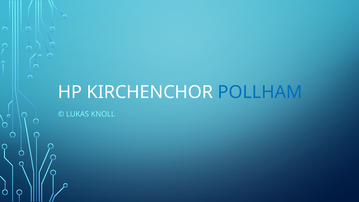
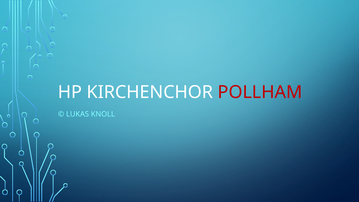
POLLHAM colour: blue -> red (260, 92)
